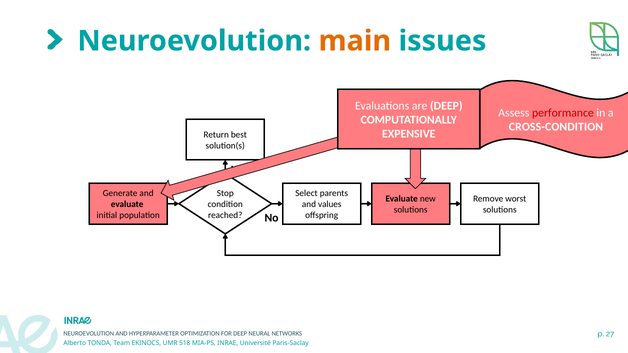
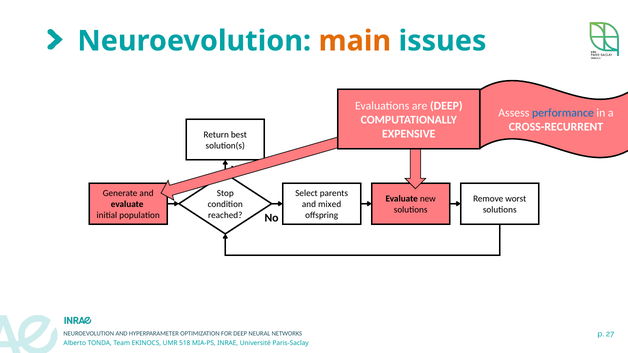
performance colour: red -> blue (563, 113)
CROSS-CONDITION: CROSS-CONDITION -> CROSS-RECURRENT (556, 127)
values: values -> mixed (330, 204)
